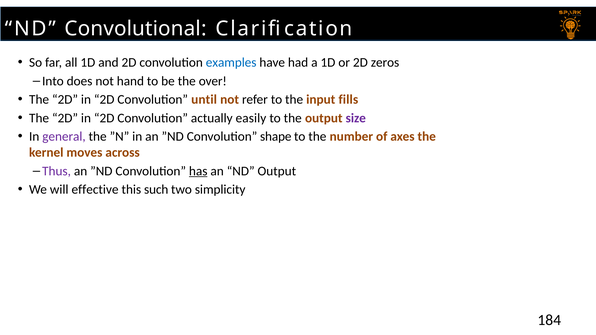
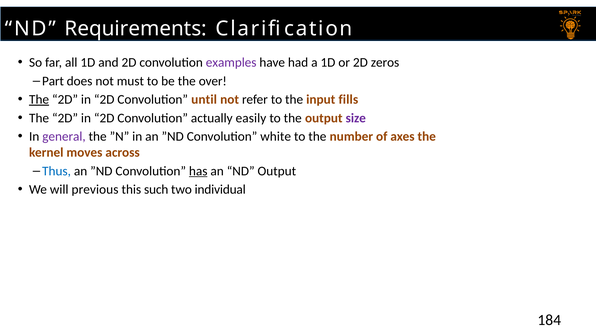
Convolutional: Convolutional -> Requirements (136, 29)
examples colour: blue -> purple (231, 63)
Into: Into -> Part (53, 81)
hand: hand -> must (130, 81)
The underline: none -> present (39, 100)
shape: shape -> white (276, 137)
Thus colour: purple -> blue (57, 171)
effective: effective -> previous (95, 190)
simplicity: simplicity -> individual (220, 190)
